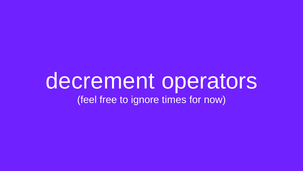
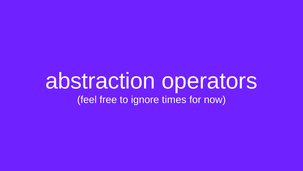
decrement: decrement -> abstraction (100, 81)
